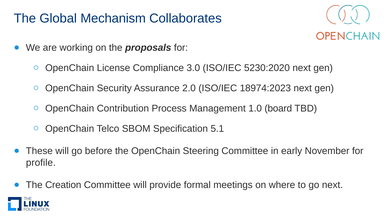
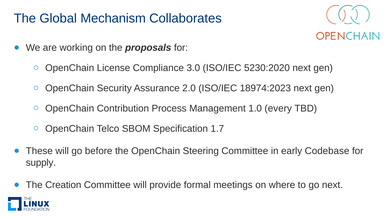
board: board -> every (278, 108)
5.1: 5.1 -> 1.7 (217, 128)
November: November -> Codebase (327, 151)
profile: profile -> supply (41, 162)
